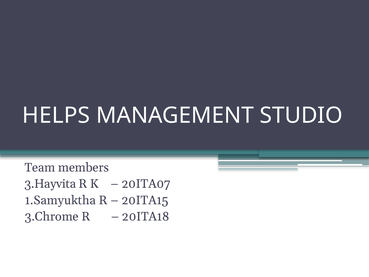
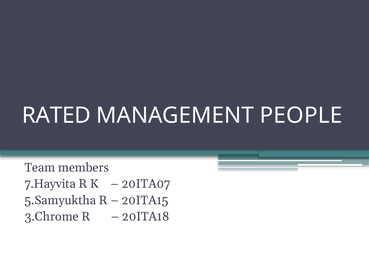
HELPS: HELPS -> RATED (56, 115)
STUDIO: STUDIO -> PEOPLE (301, 115)
3.Hayvita: 3.Hayvita -> 7.Hayvita (50, 184)
1.Samyuktha: 1.Samyuktha -> 5.Samyuktha (60, 200)
